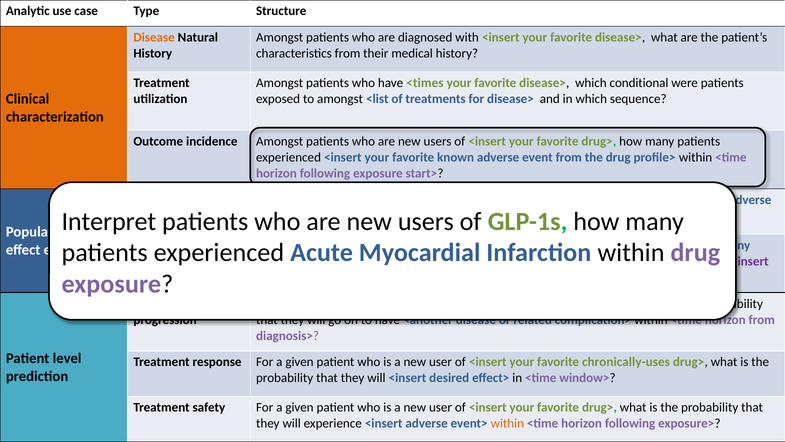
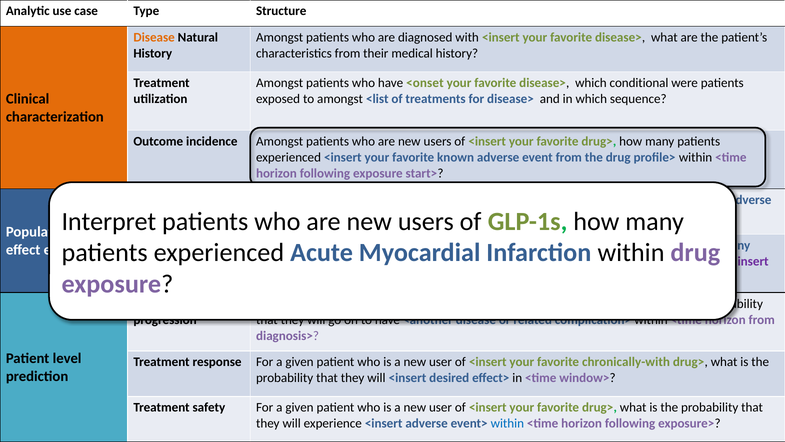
<times: <times -> <onset (425, 83)
chronically-uses: chronically-uses -> chronically-with (626, 362)
within colour: orange -> blue (507, 423)
